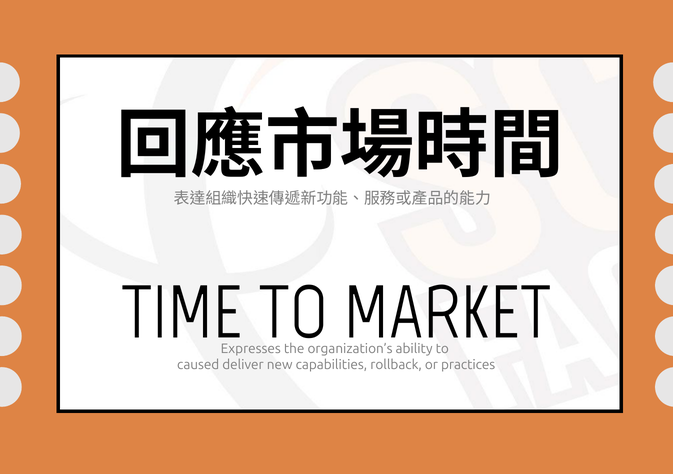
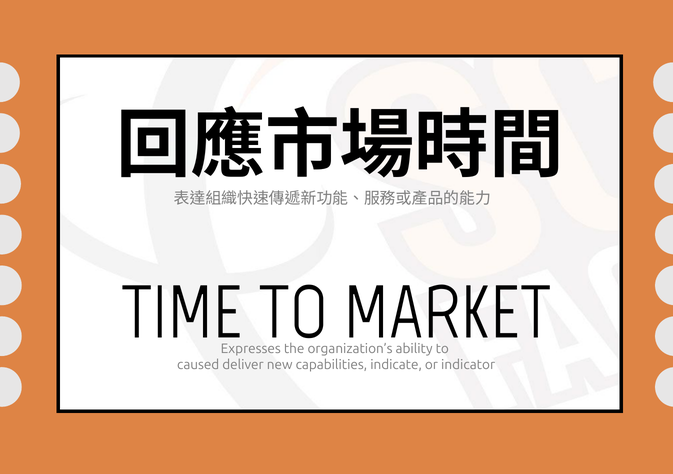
rollback: rollback -> indicate (396, 365)
practices: practices -> indicator (468, 365)
